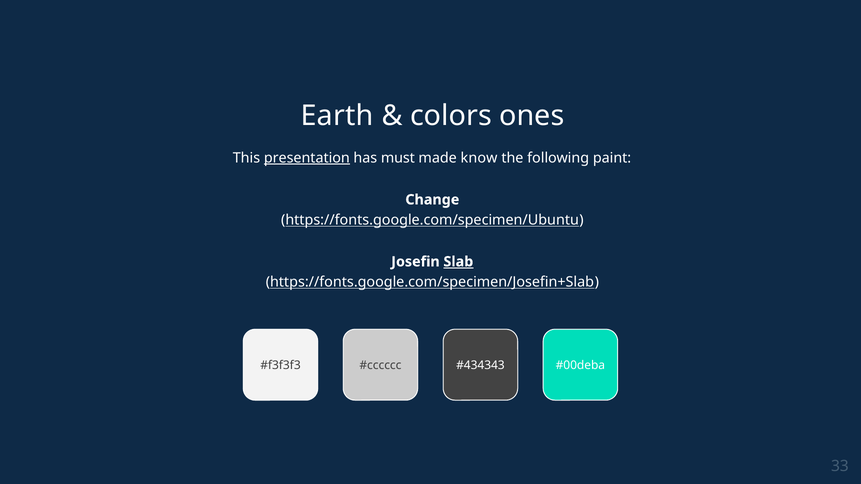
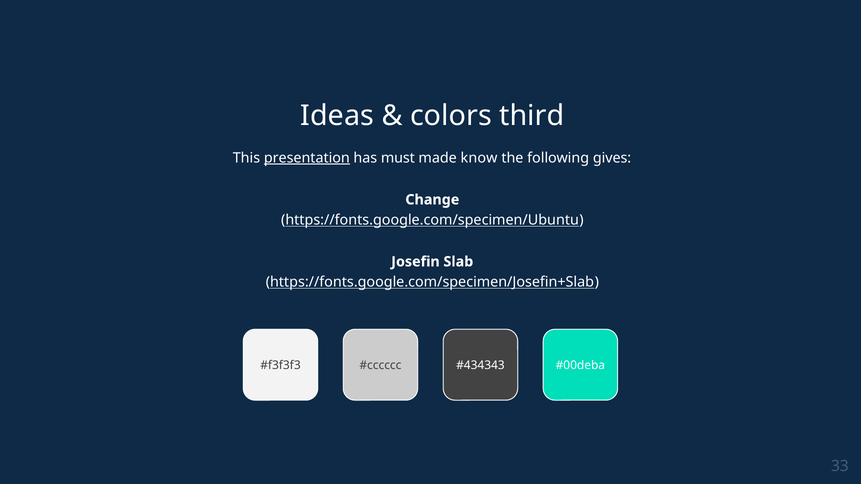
Earth: Earth -> Ideas (337, 116)
ones: ones -> third (532, 116)
paint: paint -> gives (612, 158)
Slab underline: present -> none (458, 262)
